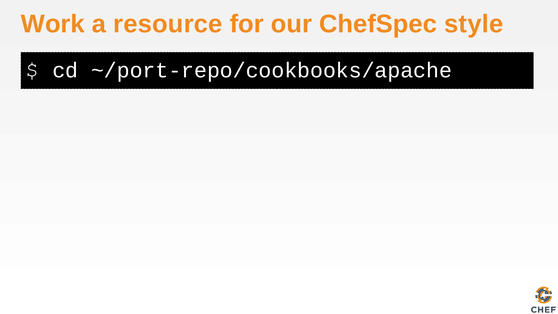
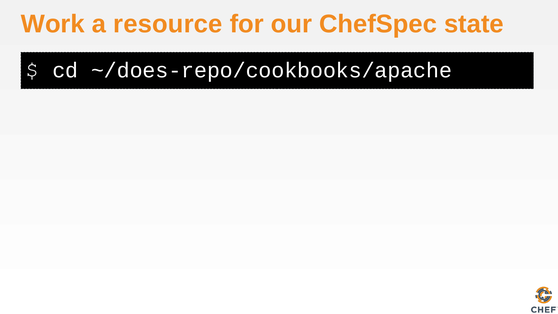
style: style -> state (474, 24)
~/port-repo/cookbooks/apache: ~/port-repo/cookbooks/apache -> ~/does-repo/cookbooks/apache (272, 70)
